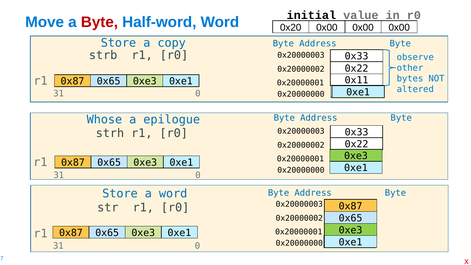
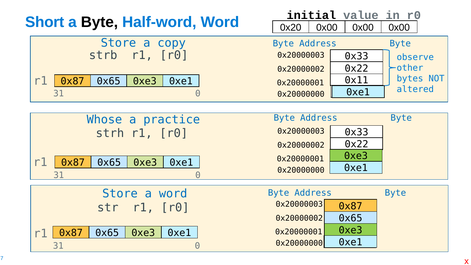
Move: Move -> Short (45, 22)
Byte colour: red -> black (99, 22)
epilogue: epilogue -> practice (172, 120)
